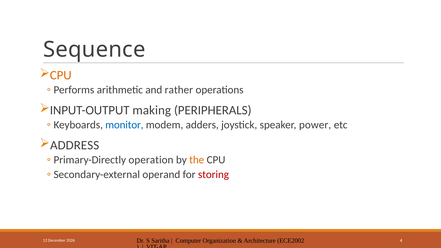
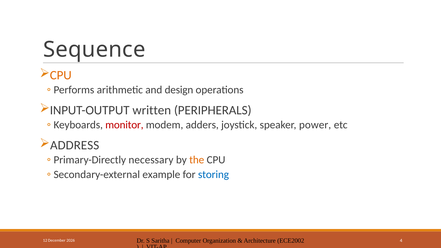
rather: rather -> design (179, 90)
making: making -> written (152, 110)
monitor colour: blue -> red (124, 125)
operation: operation -> necessary (151, 160)
operand: operand -> example (161, 175)
storing colour: red -> blue (213, 175)
